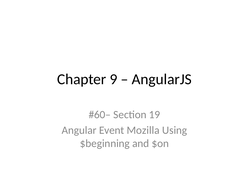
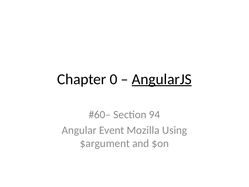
9: 9 -> 0 (114, 79)
AngularJS underline: none -> present (162, 79)
19: 19 -> 94 (155, 114)
$beginning: $beginning -> $argument (105, 143)
